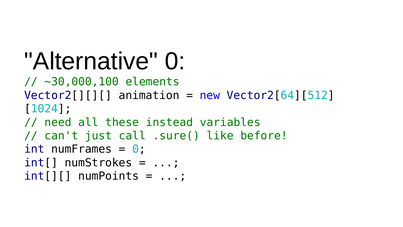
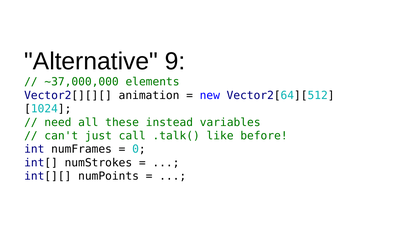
Alternative 0: 0 -> 9 (175, 61)
~30,000,100: ~30,000,100 -> ~37,000,000 (82, 82)
.sure(: .sure( -> .talk( (176, 136)
